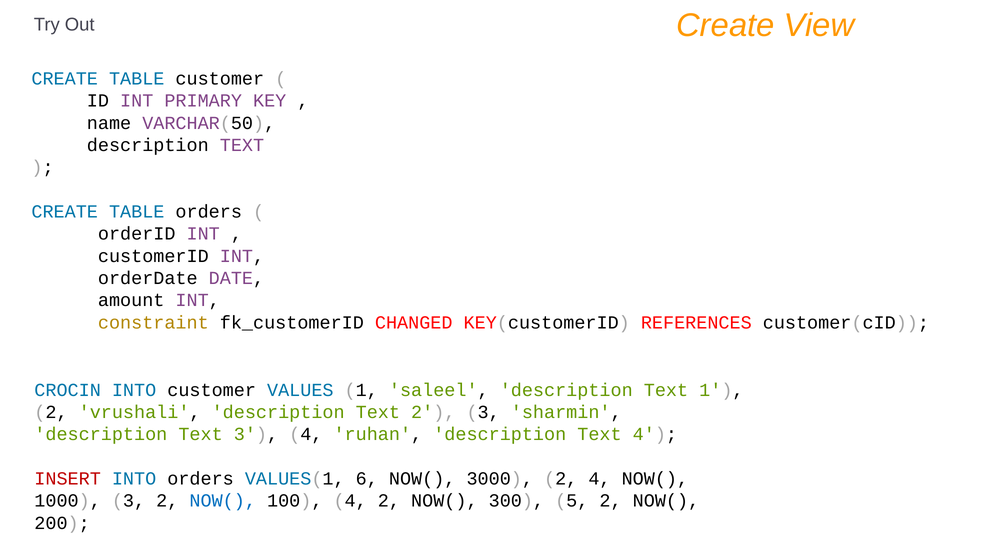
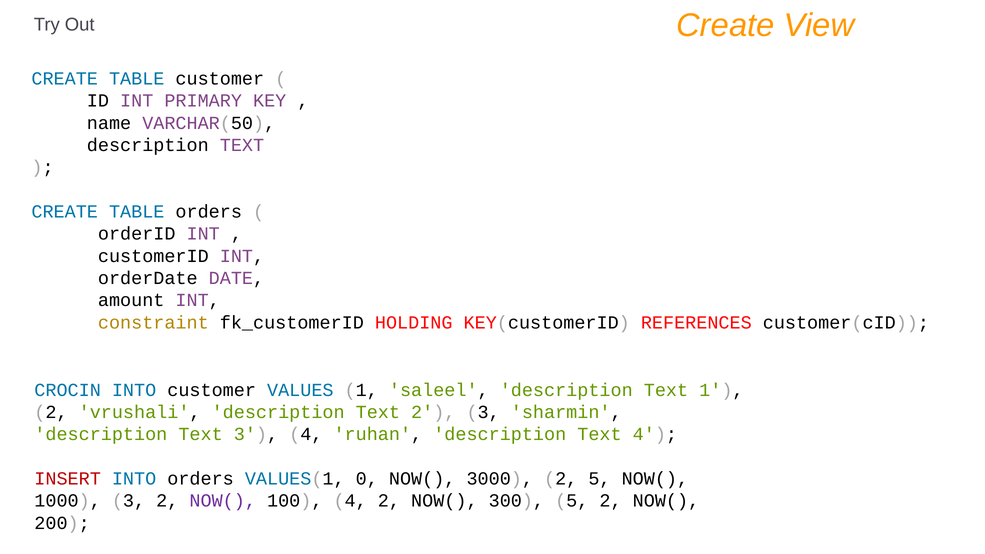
CHANGED: CHANGED -> HOLDING (414, 323)
6: 6 -> 0 (367, 479)
2 4: 4 -> 5 (599, 479)
NOW( colour: blue -> purple (223, 501)
